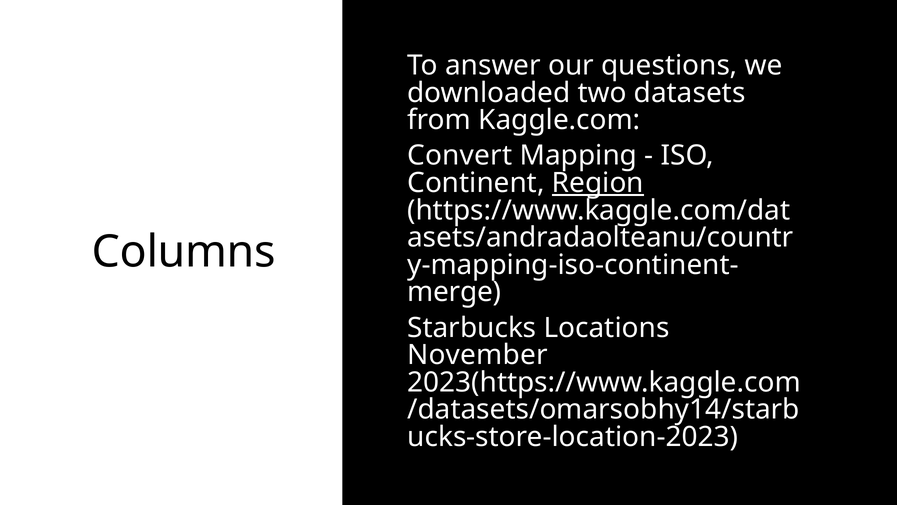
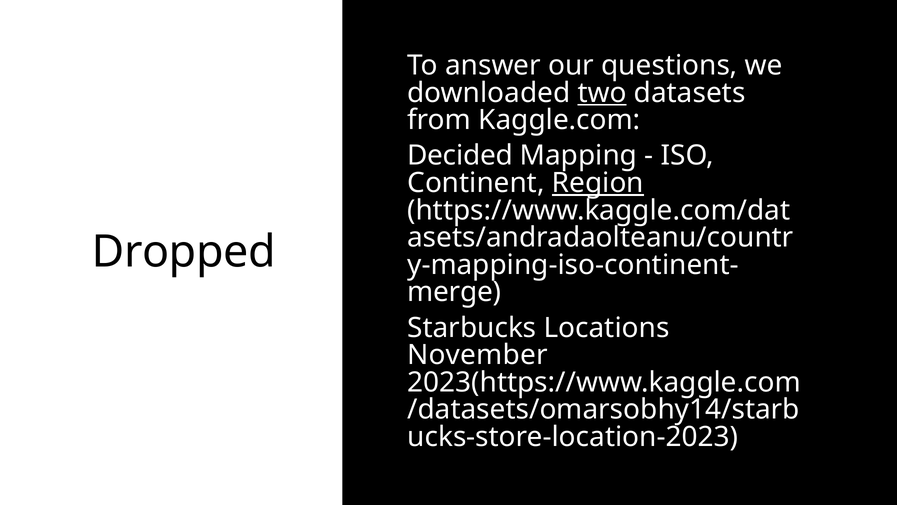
two underline: none -> present (602, 93)
Convert: Convert -> Decided (460, 156)
Columns: Columns -> Dropped (184, 252)
